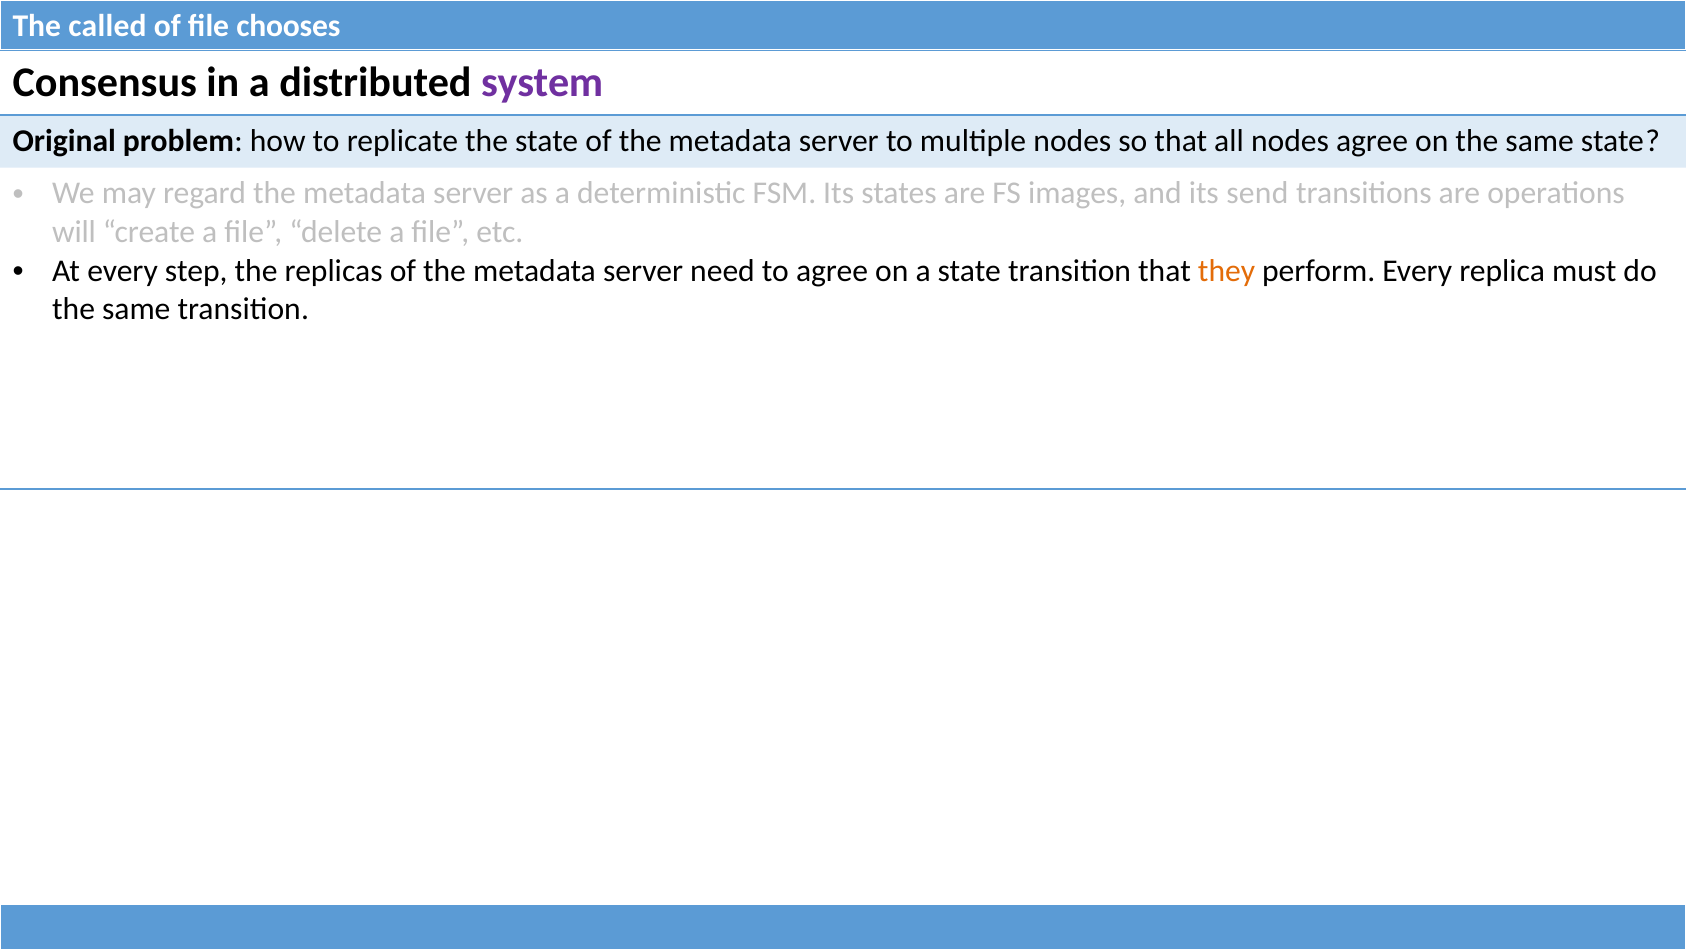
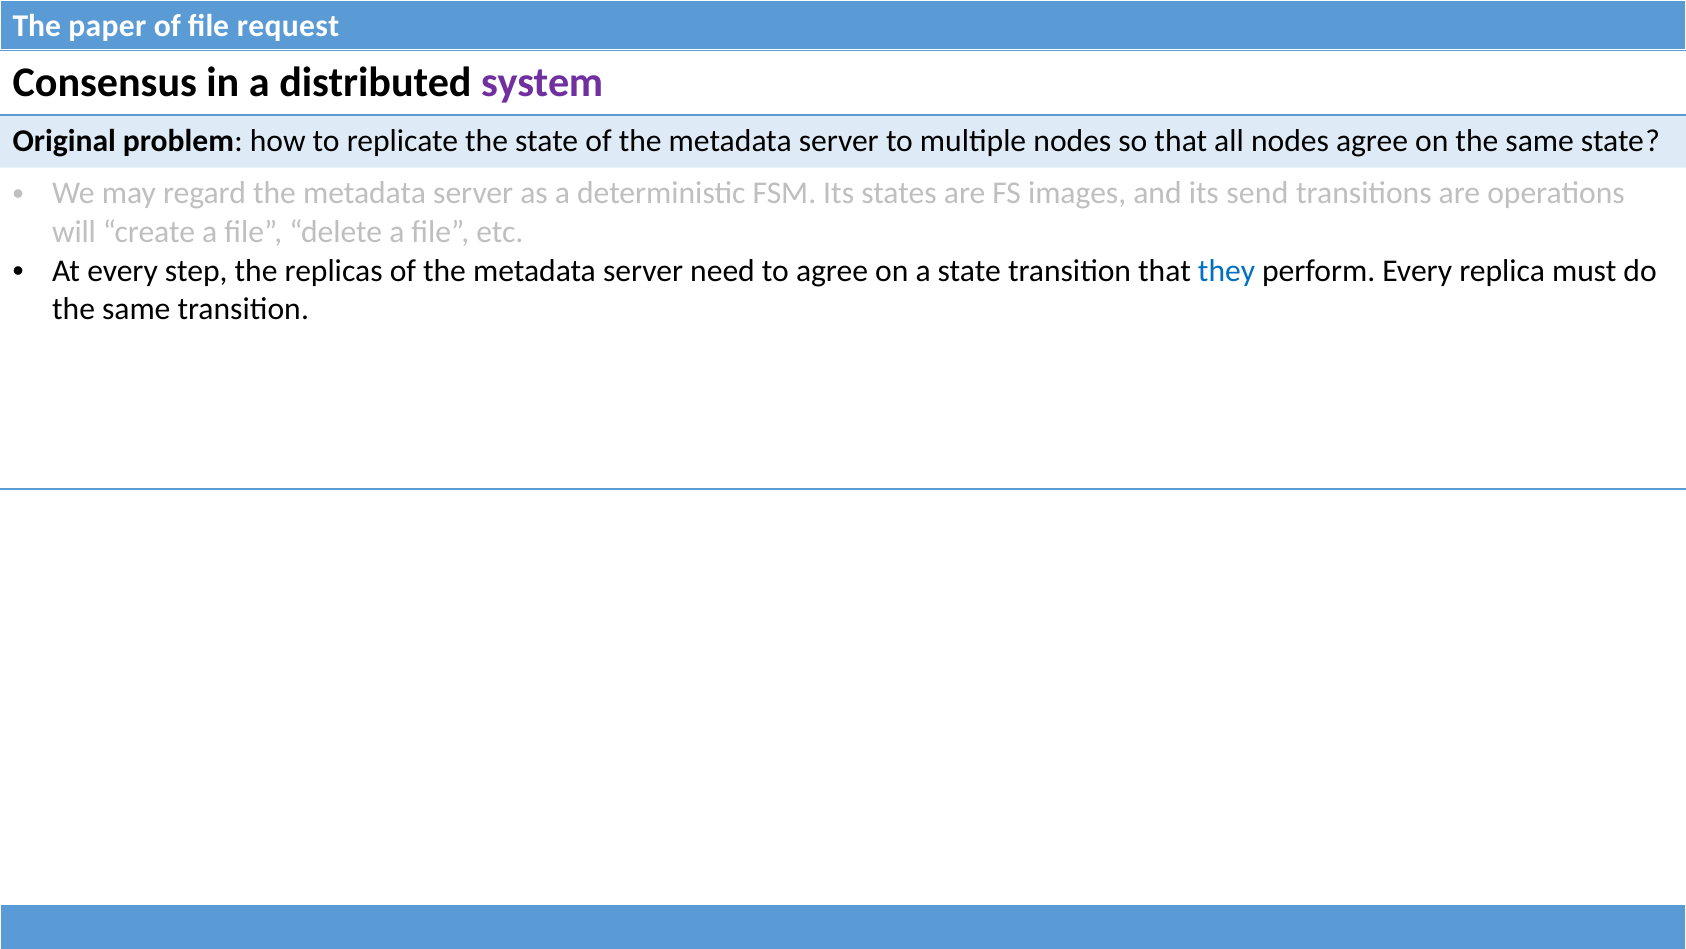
called: called -> paper (107, 26)
chooses: chooses -> request (288, 26)
they colour: orange -> blue (1227, 271)
